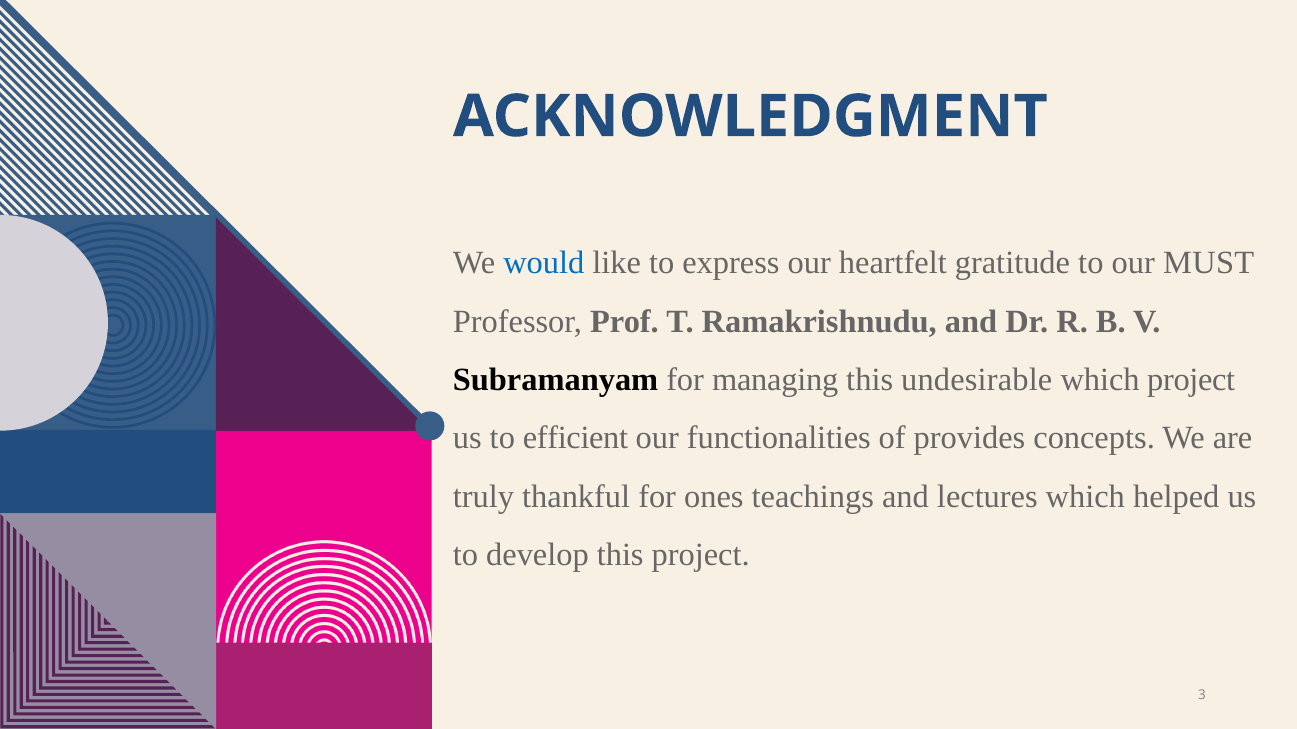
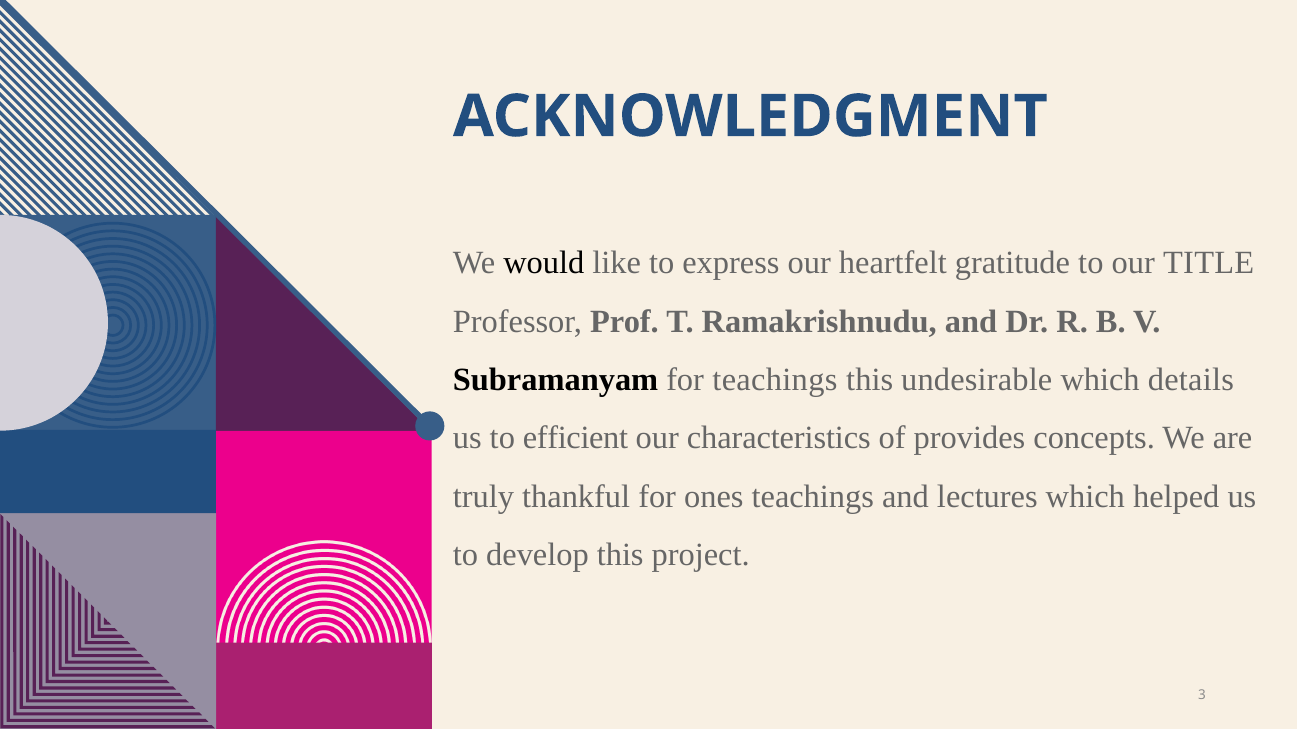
would colour: blue -> black (544, 263)
MUST: MUST -> TITLE (1209, 263)
for managing: managing -> teachings (775, 380)
which project: project -> details (1191, 380)
functionalities: functionalities -> characteristics (779, 438)
